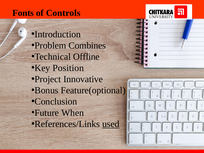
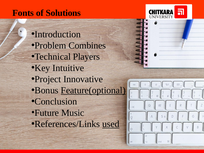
Controls: Controls -> Solutions (63, 13)
Offline: Offline -> Players (86, 57)
Position: Position -> Intuitive (68, 68)
Feature(optional underline: none -> present (93, 90)
When: When -> Music (73, 113)
